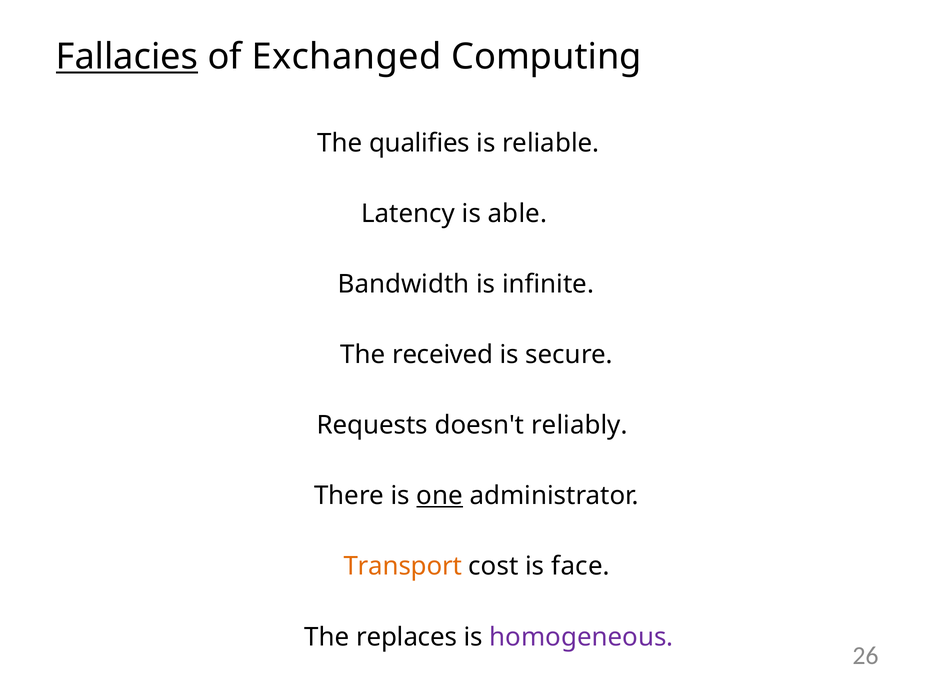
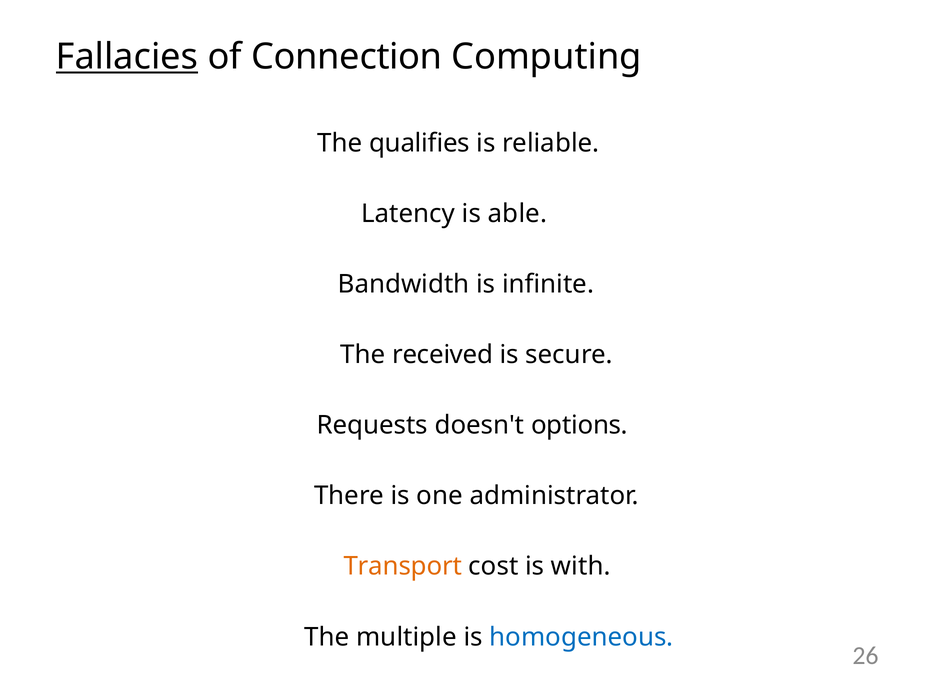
Exchanged: Exchanged -> Connection (347, 57)
reliably: reliably -> options (580, 425)
one underline: present -> none (440, 496)
face: face -> with (581, 566)
replaces: replaces -> multiple (407, 637)
homogeneous colour: purple -> blue (581, 637)
